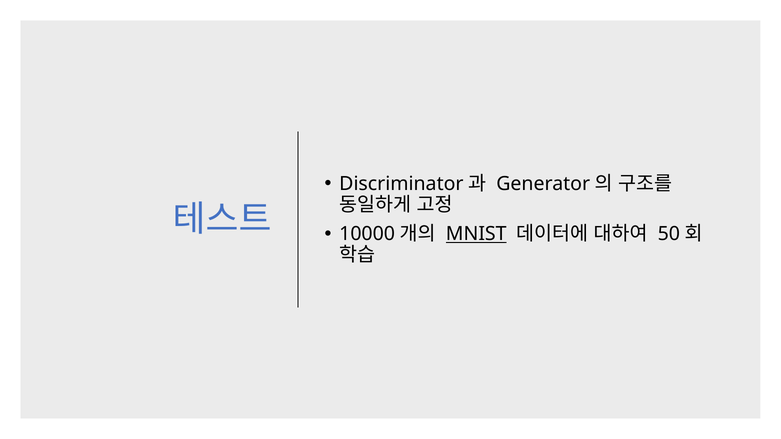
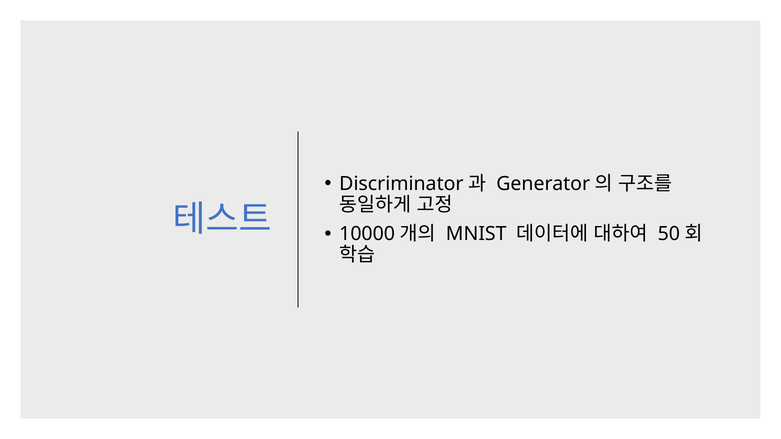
MNIST underline: present -> none (476, 234)
